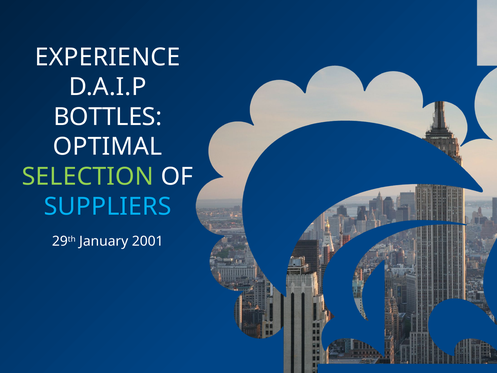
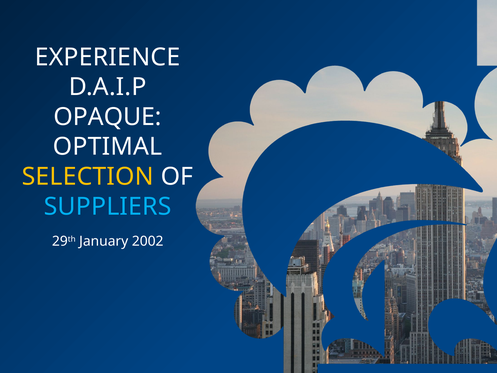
BOTTLES: BOTTLES -> OPAQUE (108, 117)
SELECTION colour: light green -> yellow (88, 177)
2001: 2001 -> 2002 (148, 241)
